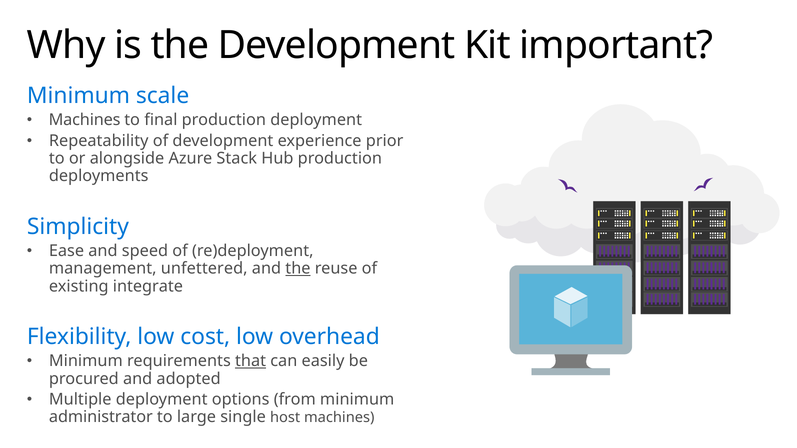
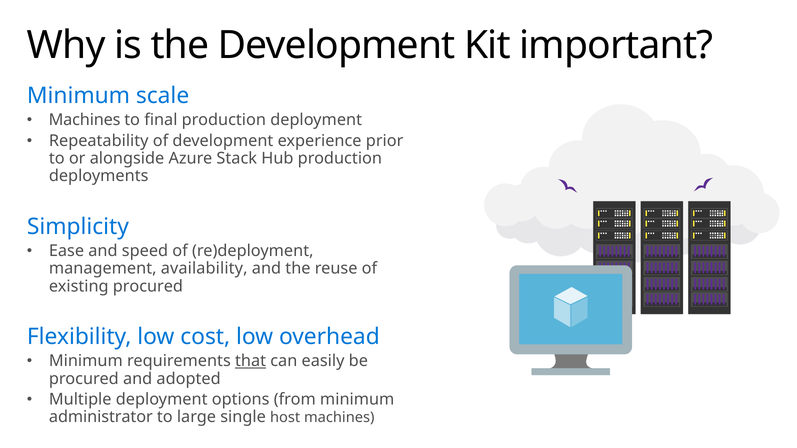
unfettered: unfettered -> availability (204, 269)
the underline: present -> none (298, 269)
existing integrate: integrate -> procured (148, 286)
